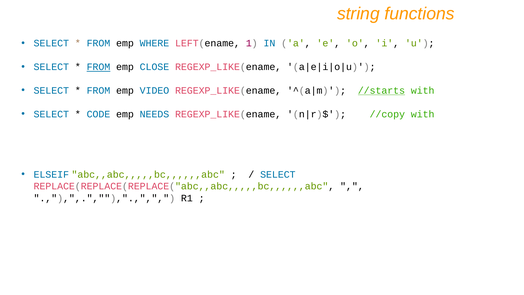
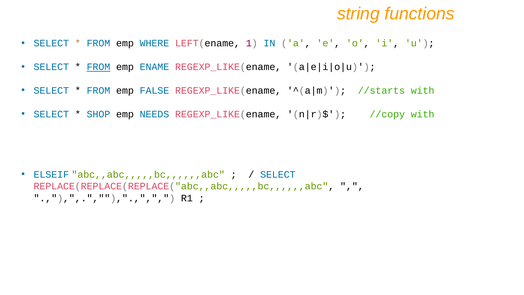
CLOSE: CLOSE -> ENAME (154, 67)
VIDEO: VIDEO -> FALSE (154, 91)
//starts underline: present -> none (381, 91)
CODE: CODE -> SHOP (98, 114)
